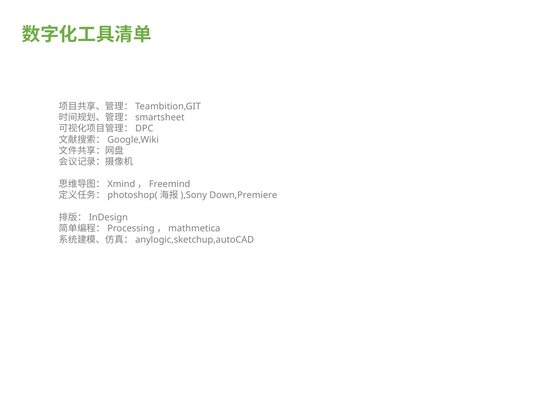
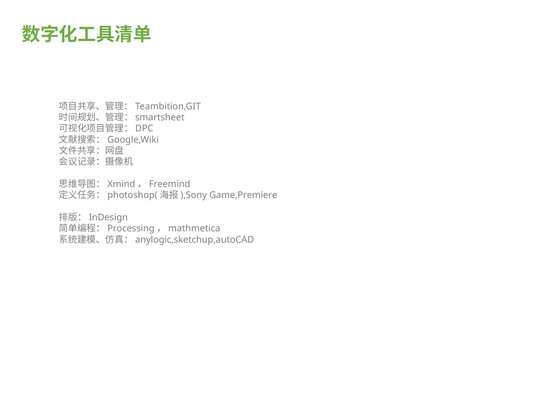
Down,Premiere: Down,Premiere -> Game,Premiere (243, 195)
